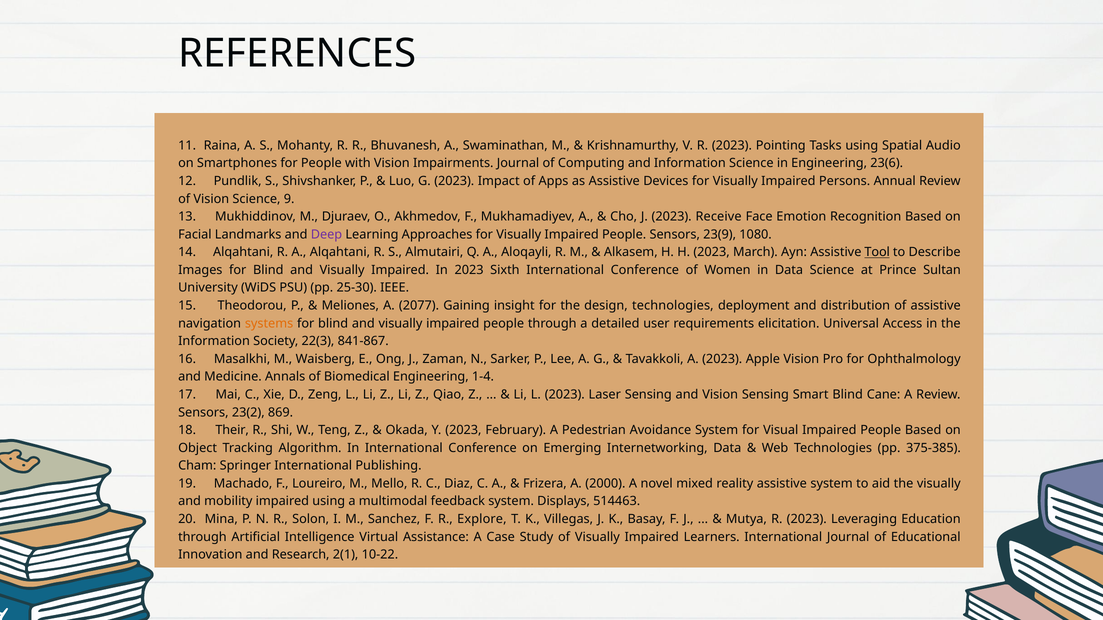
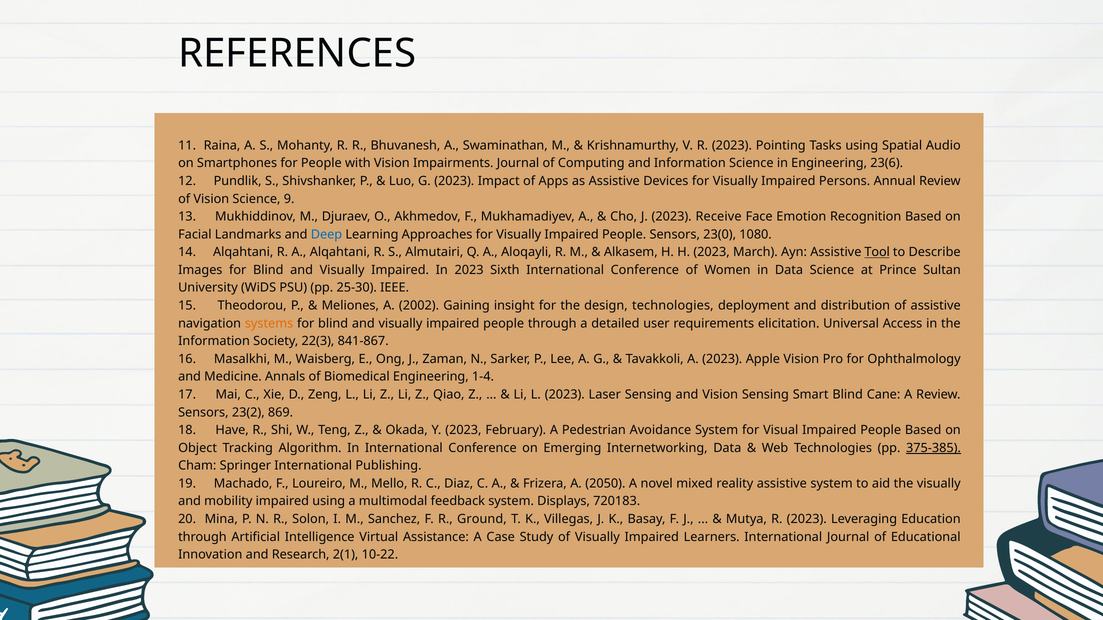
Deep colour: purple -> blue (326, 235)
23(9: 23(9 -> 23(0 (720, 235)
2077: 2077 -> 2002 (419, 306)
Their: Their -> Have (232, 430)
375-385 underline: none -> present (933, 448)
2000: 2000 -> 2050 (605, 484)
514463: 514463 -> 720183 (617, 502)
Explore: Explore -> Ground (482, 519)
